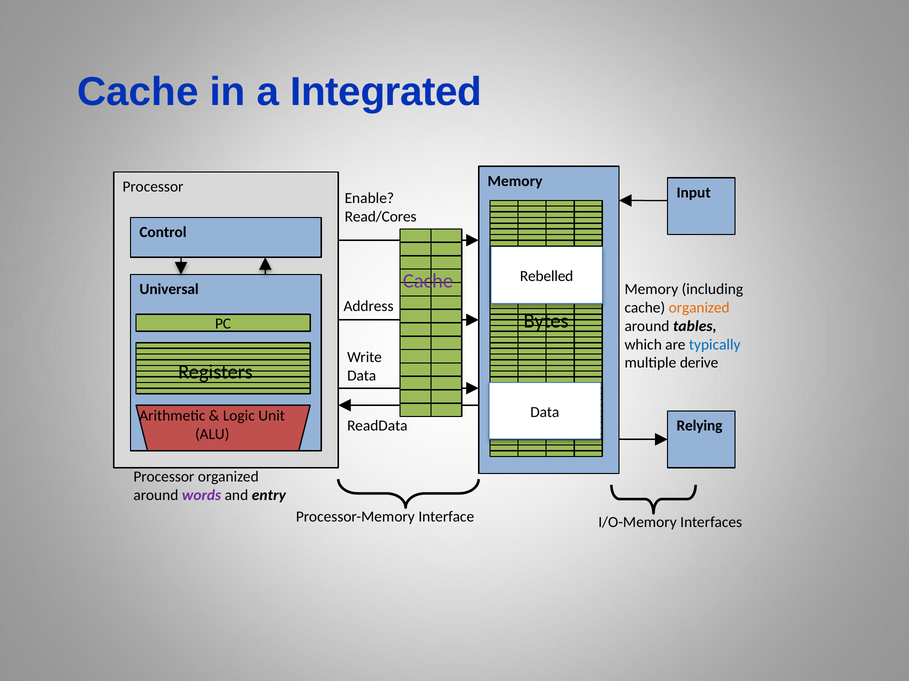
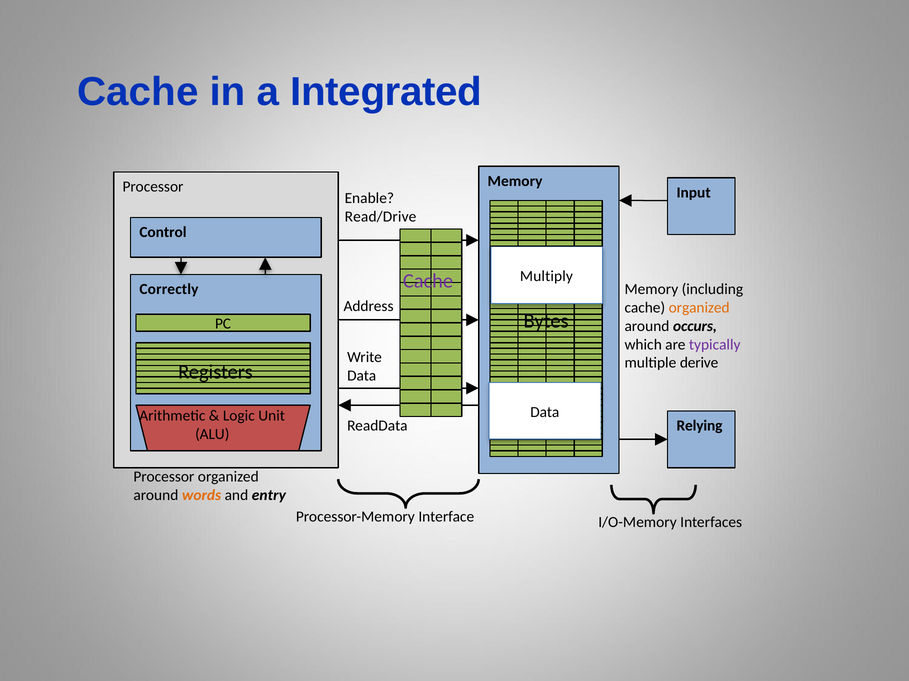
Read/Cores: Read/Cores -> Read/Drive (381, 217)
Rebelled: Rebelled -> Multiply (546, 276)
Universal: Universal -> Correctly (169, 289)
tables: tables -> occurs (695, 326)
typically colour: blue -> purple (715, 345)
words colour: purple -> orange (202, 496)
